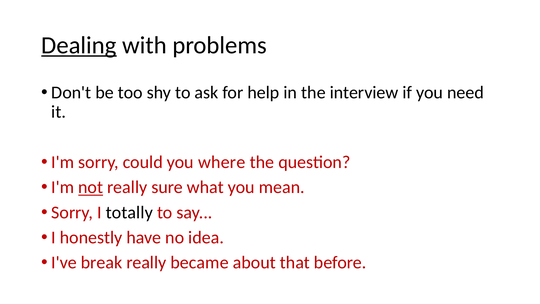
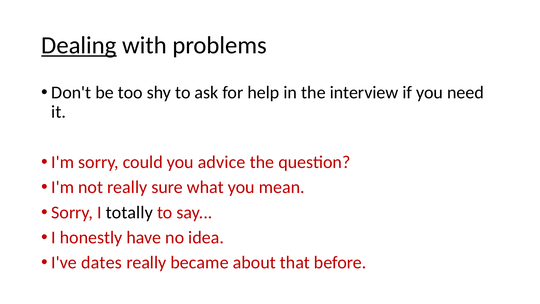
where: where -> advice (222, 162)
not underline: present -> none (91, 187)
break: break -> dates (101, 262)
